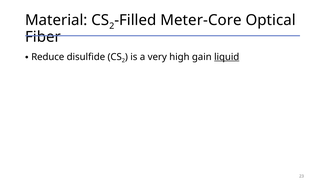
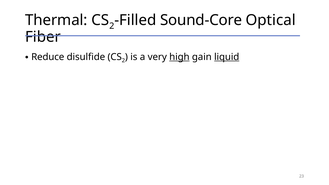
Material: Material -> Thermal (56, 20)
Meter-Core: Meter-Core -> Sound-Core (201, 20)
high underline: none -> present (179, 57)
